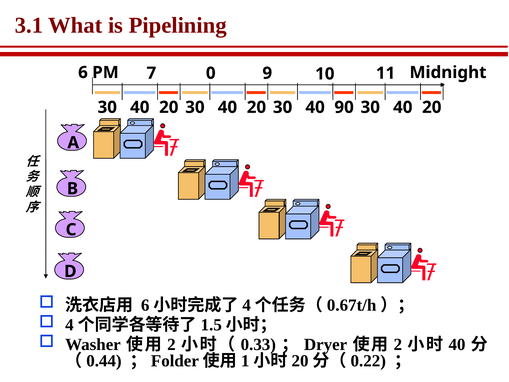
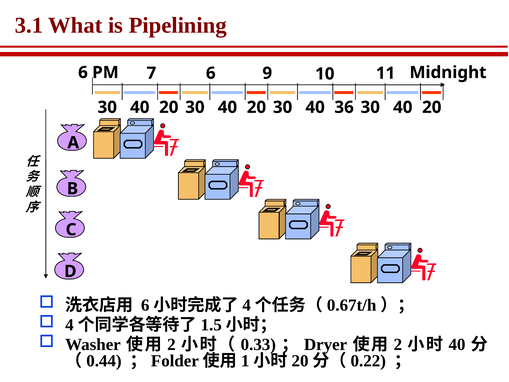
7 0: 0 -> 6 (211, 73)
90: 90 -> 36 (344, 107)
